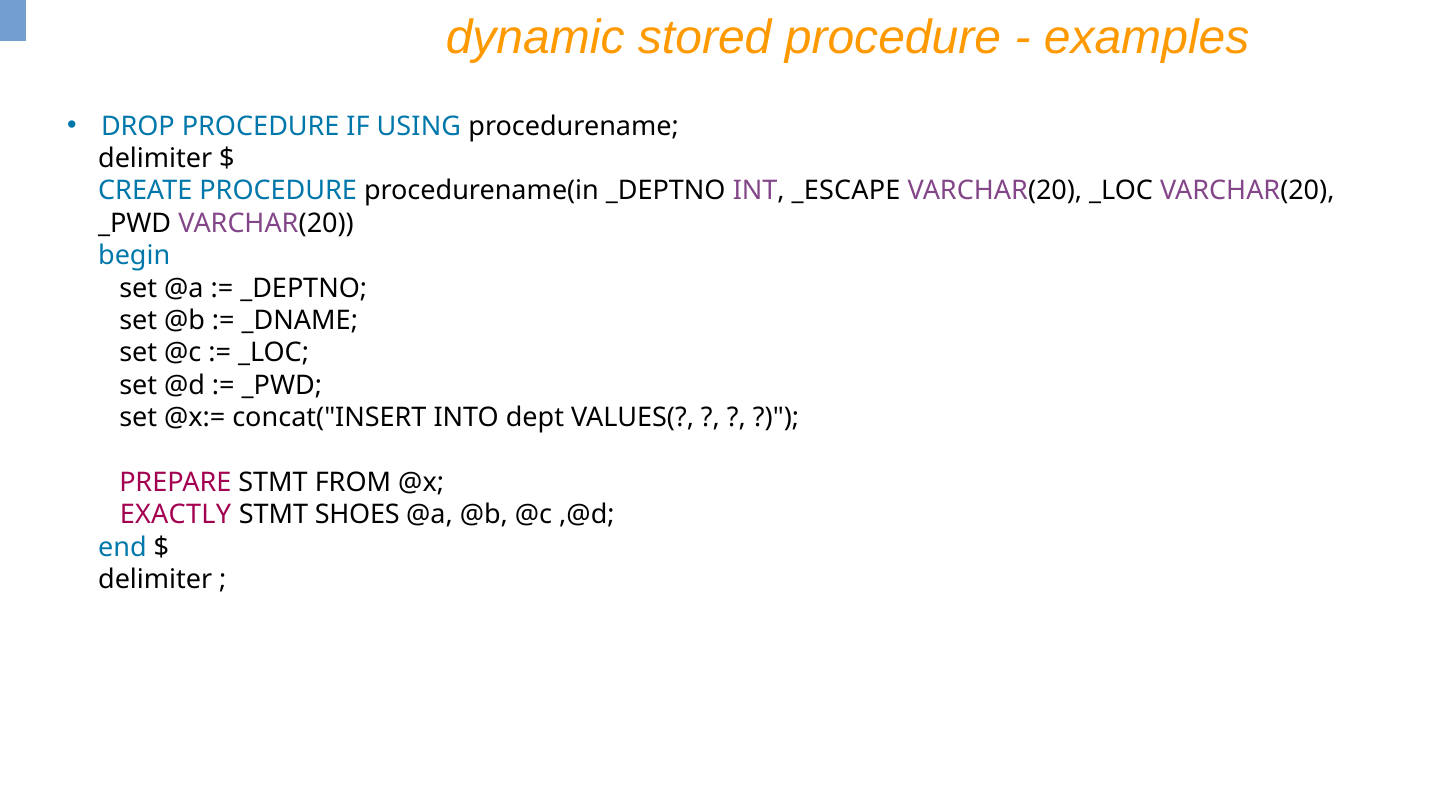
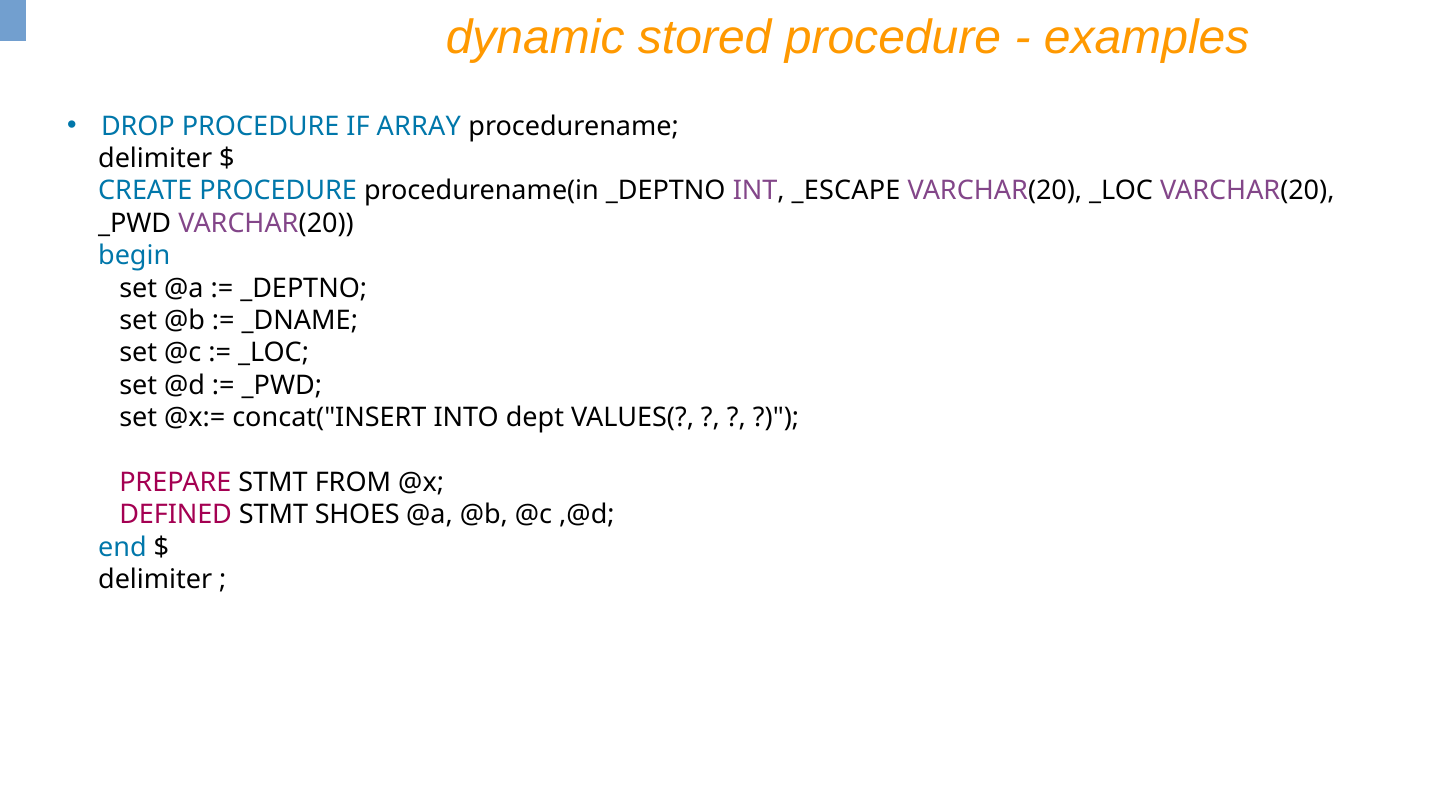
USING: USING -> ARRAY (419, 126)
EXACTLY: EXACTLY -> DEFINED (176, 515)
